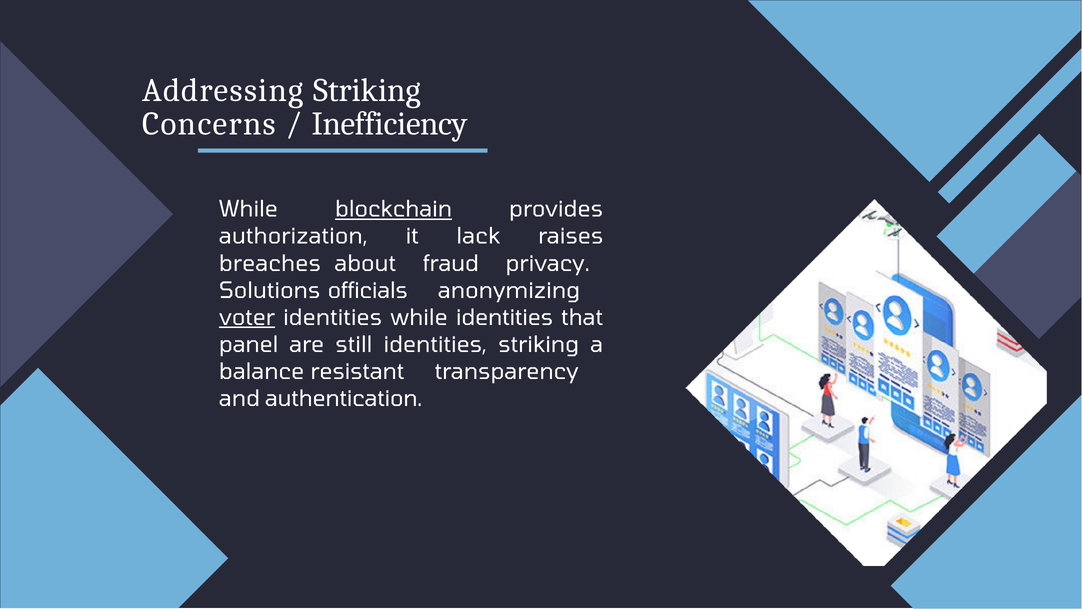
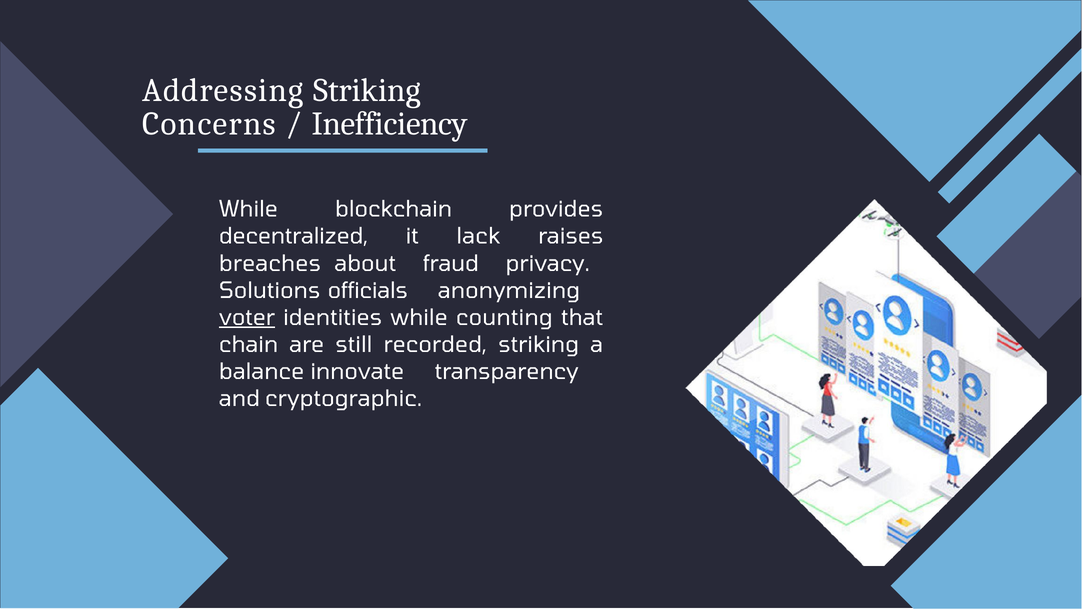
blockchain underline: present -> none (394, 209)
authorization: authorization -> decentralized (294, 236)
while identities: identities -> counting (504, 317)
panel: panel -> chain (249, 345)
still identities: identities -> recorded (435, 345)
resistant: resistant -> innovate (357, 372)
authentication: authentication -> cryptographic (344, 399)
